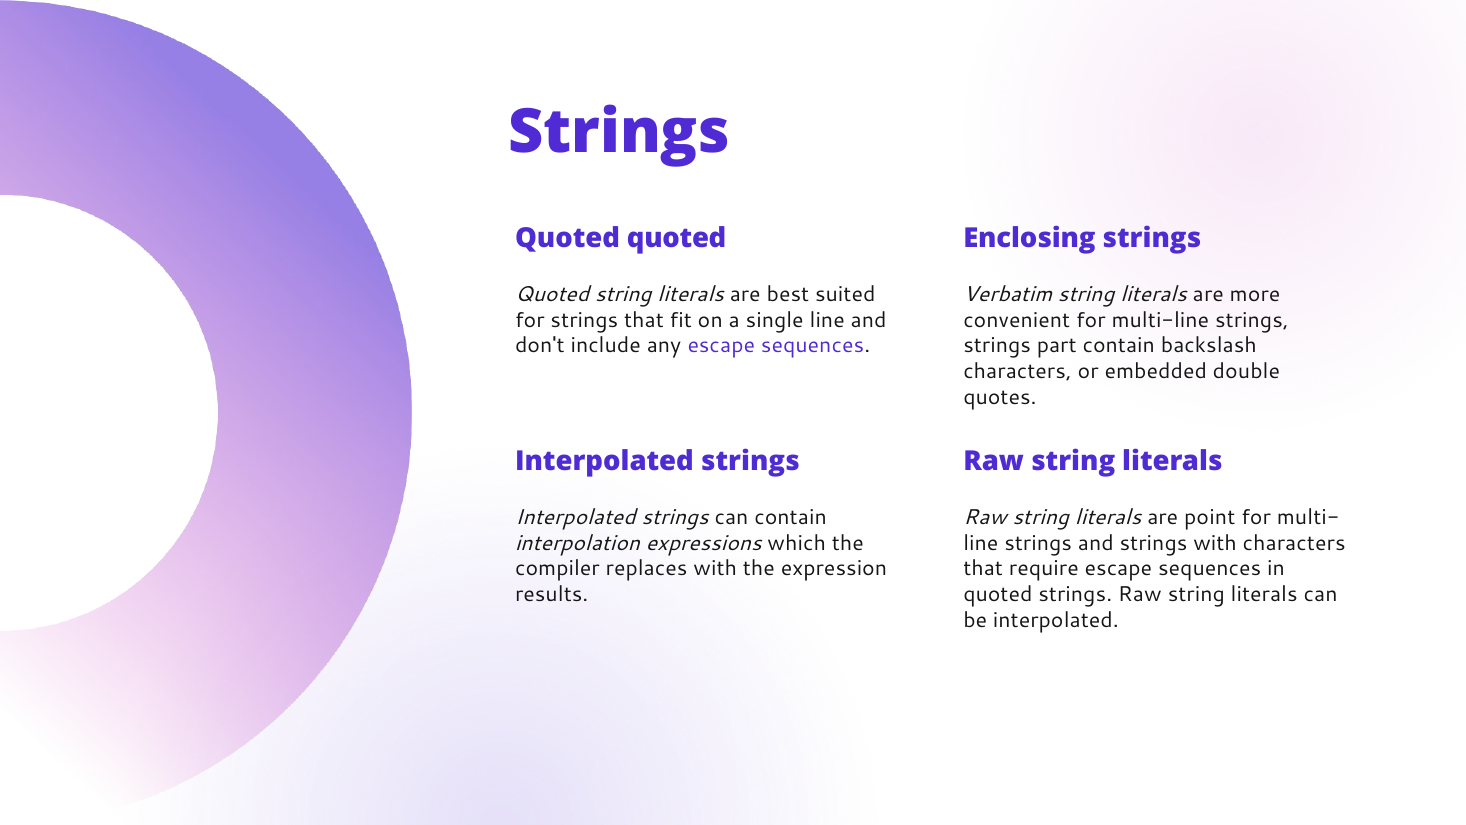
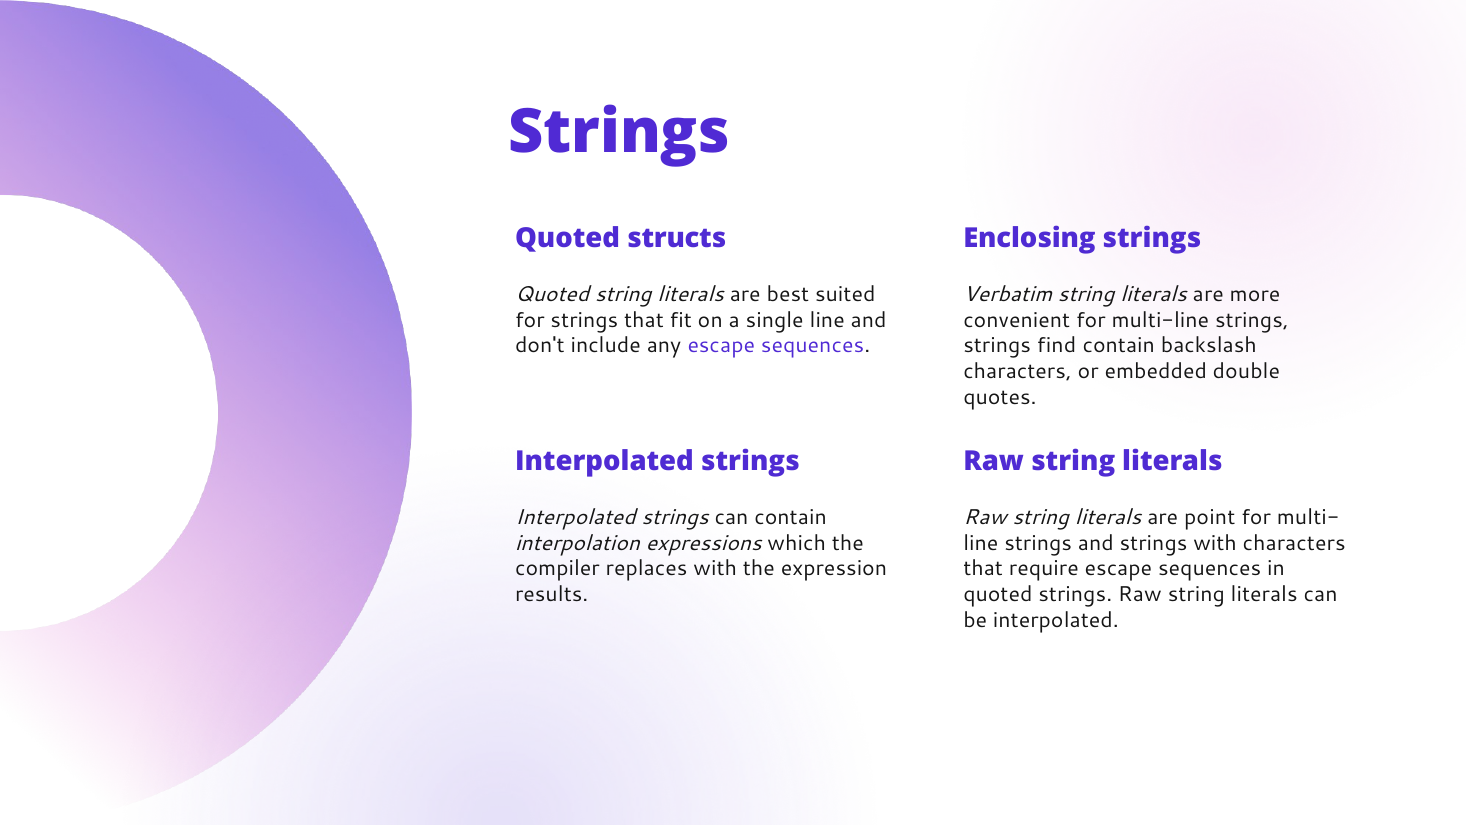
quoted: quoted -> structs (677, 238)
part: part -> find (1057, 346)
